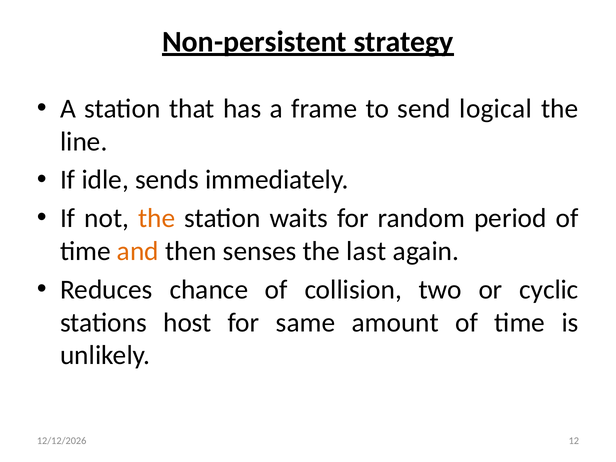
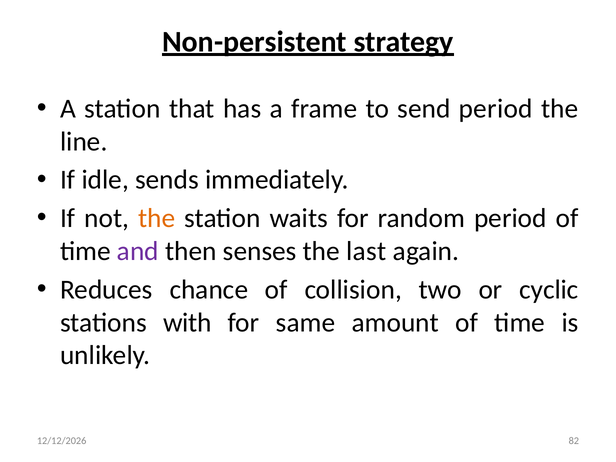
send logical: logical -> period (496, 109)
and colour: orange -> purple (138, 251)
host: host -> with (187, 322)
12: 12 -> 82 (574, 441)
